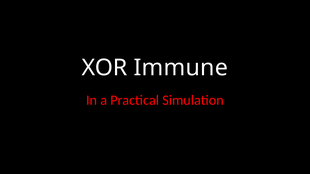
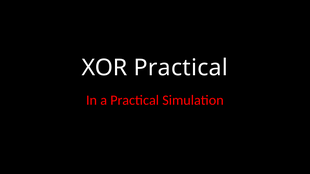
XOR Immune: Immune -> Practical (181, 68)
